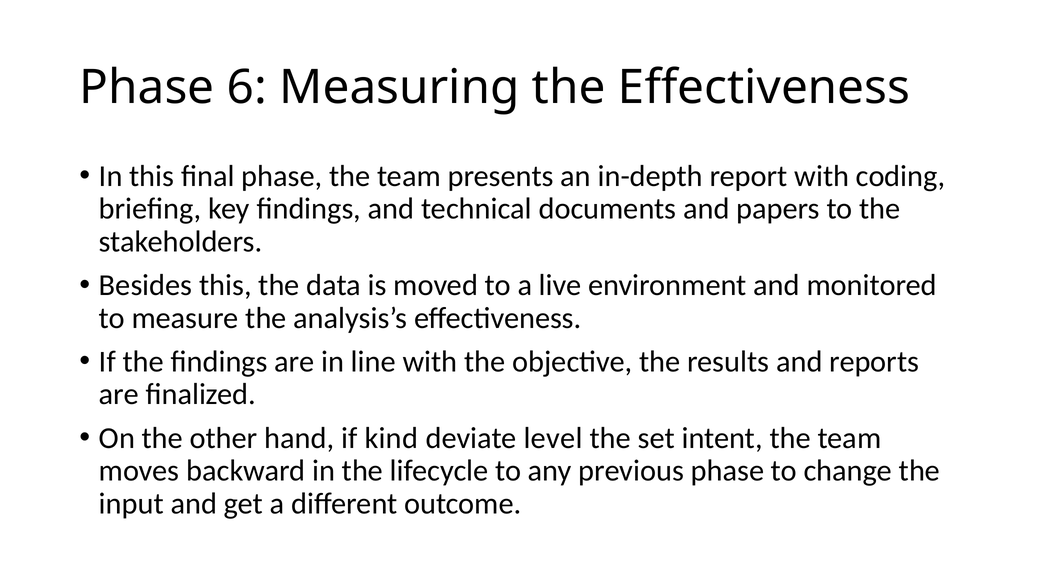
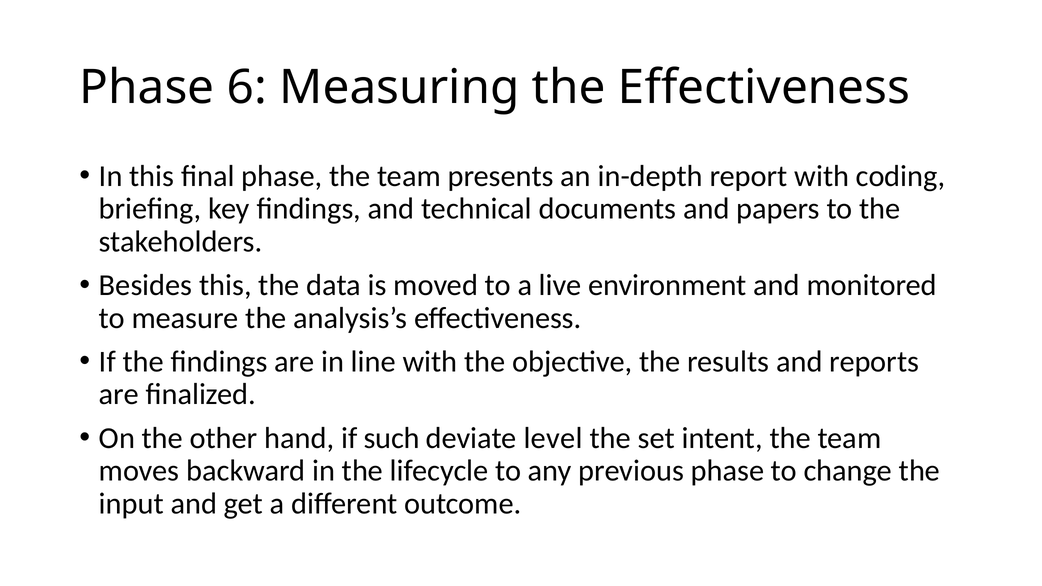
kind: kind -> such (392, 438)
